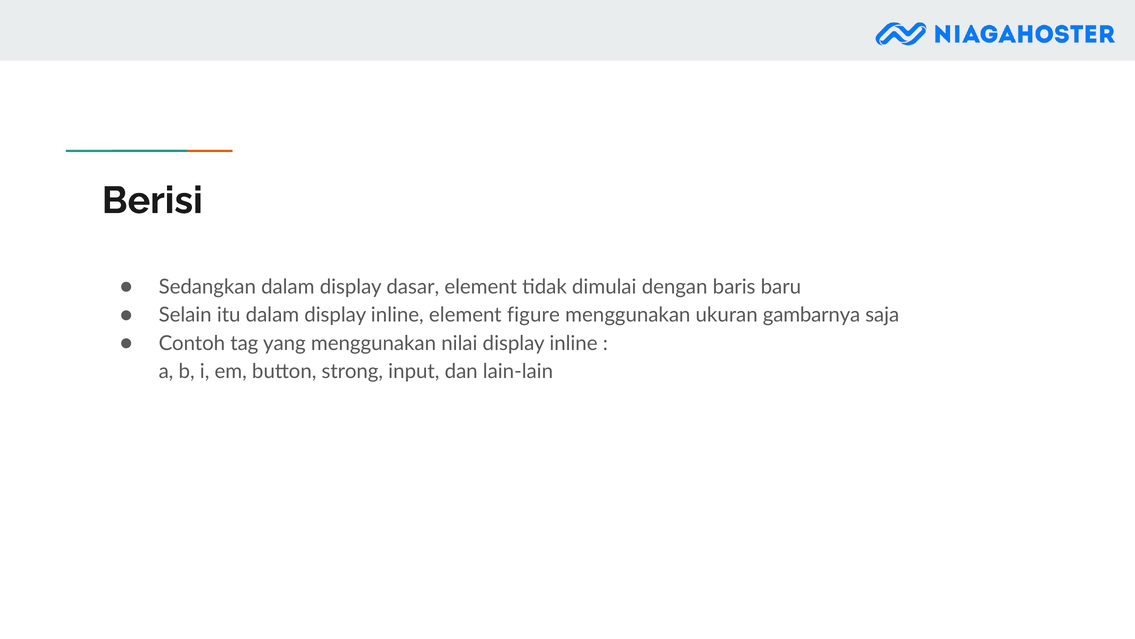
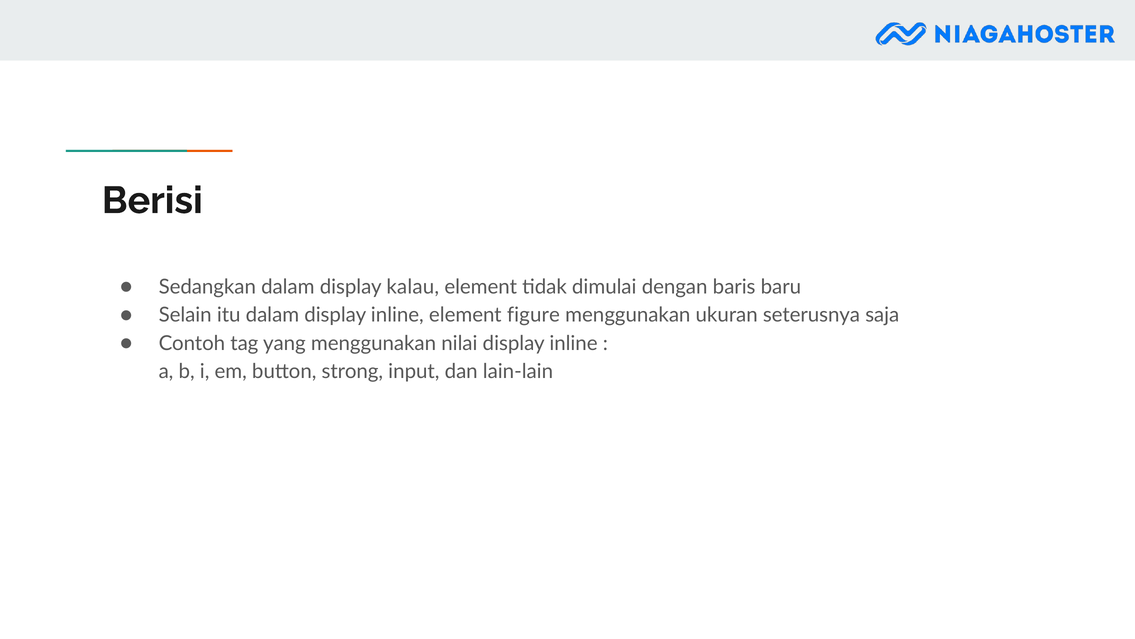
dasar: dasar -> kalau (413, 287)
gambarnya: gambarnya -> seterusnya (811, 315)
